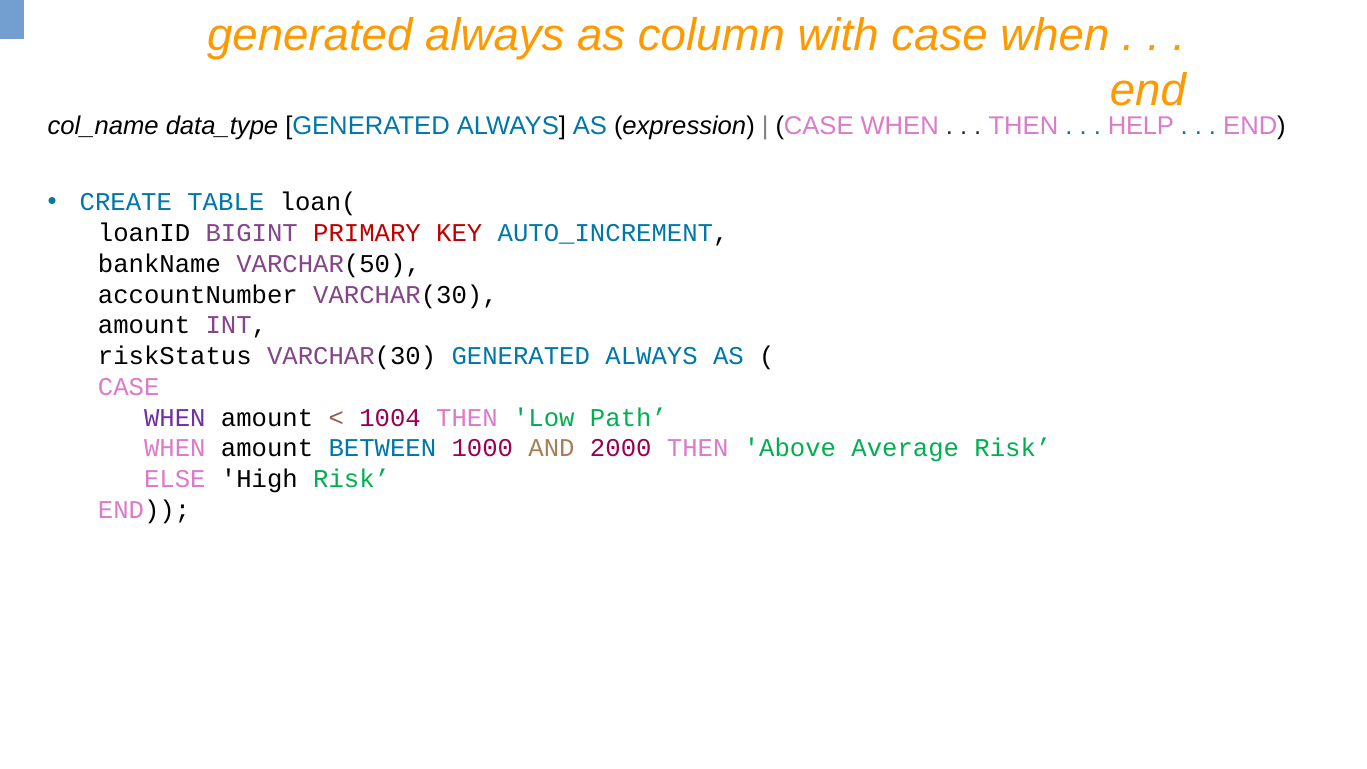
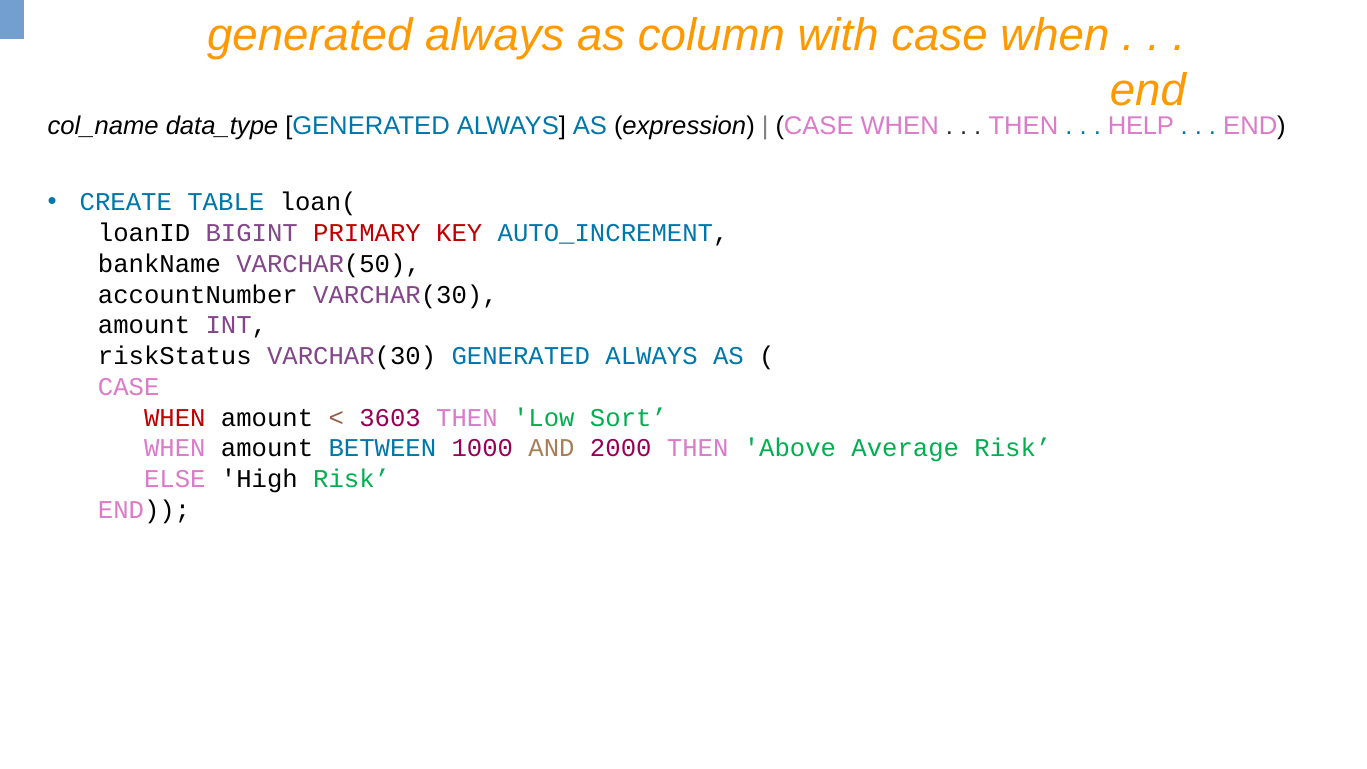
WHEN colour: purple -> red (175, 418)
1004: 1004 -> 3603 (390, 418)
Path: Path -> Sort (628, 418)
